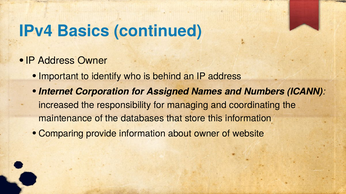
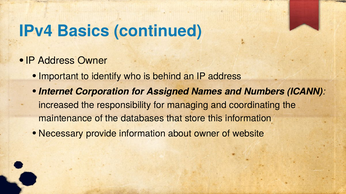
Comparing: Comparing -> Necessary (61, 134)
